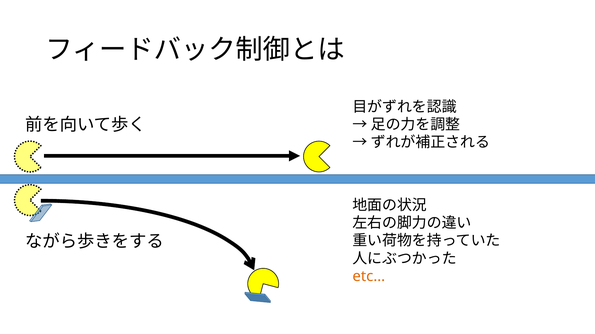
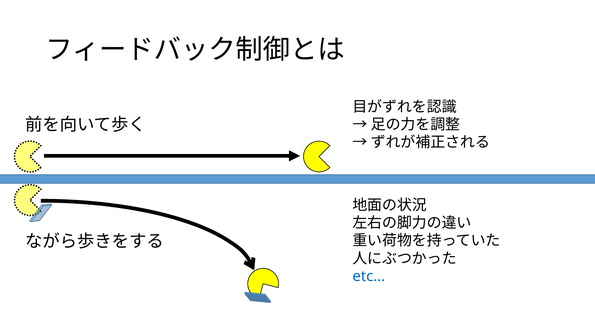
etc… colour: orange -> blue (369, 277)
